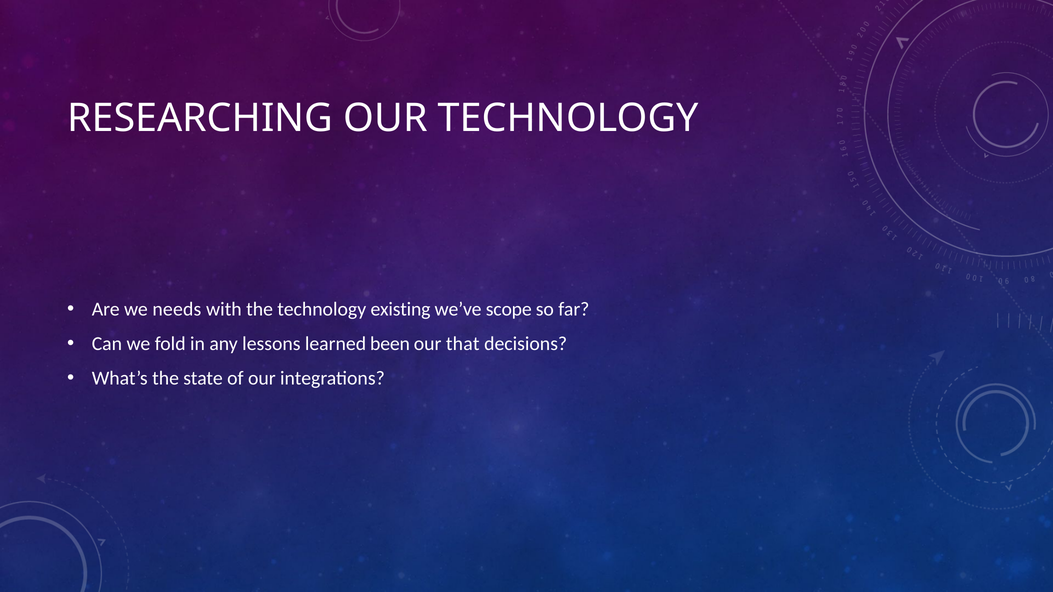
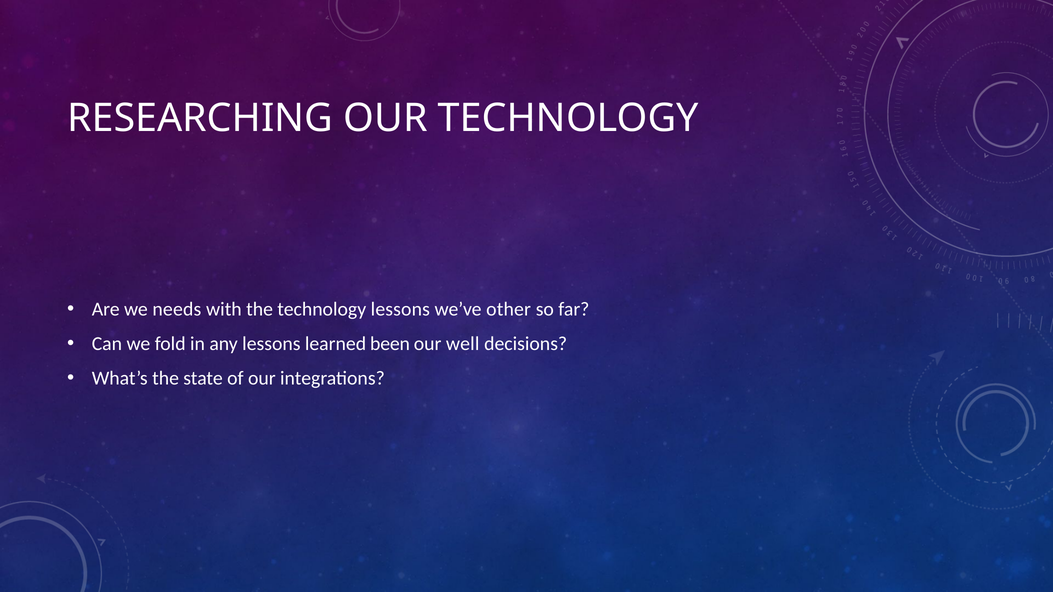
technology existing: existing -> lessons (400, 309)
scope: scope -> other (509, 309)
that: that -> well (463, 344)
